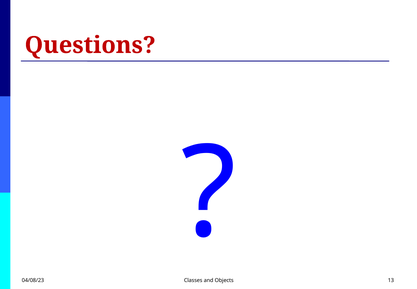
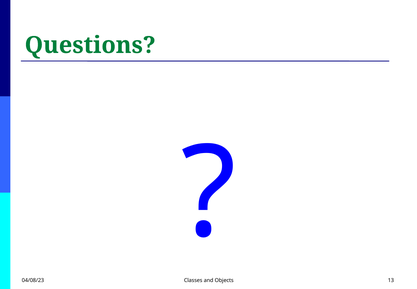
Questions colour: red -> green (90, 45)
